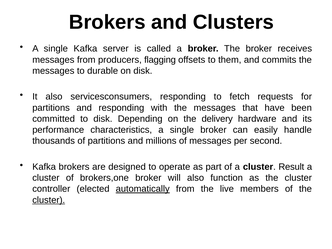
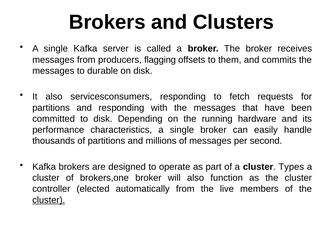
delivery: delivery -> running (217, 119)
Result: Result -> Types (291, 167)
automatically underline: present -> none (143, 189)
